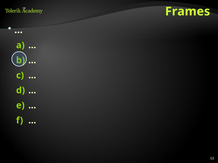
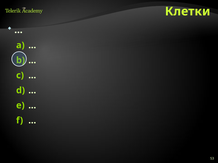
Frames: Frames -> Клетки (188, 11)
